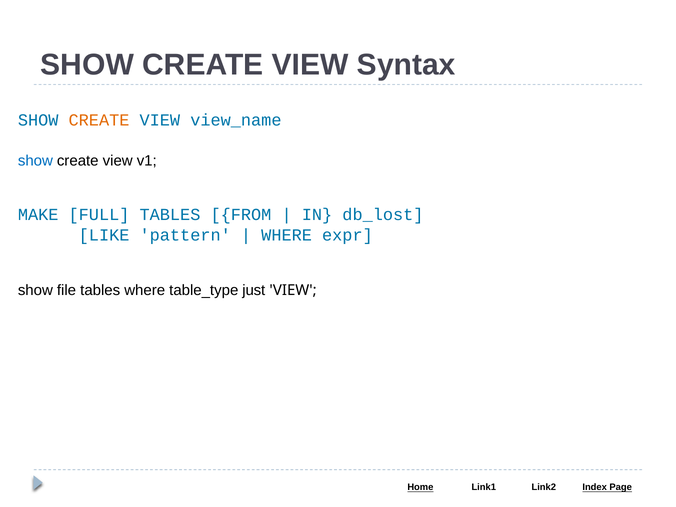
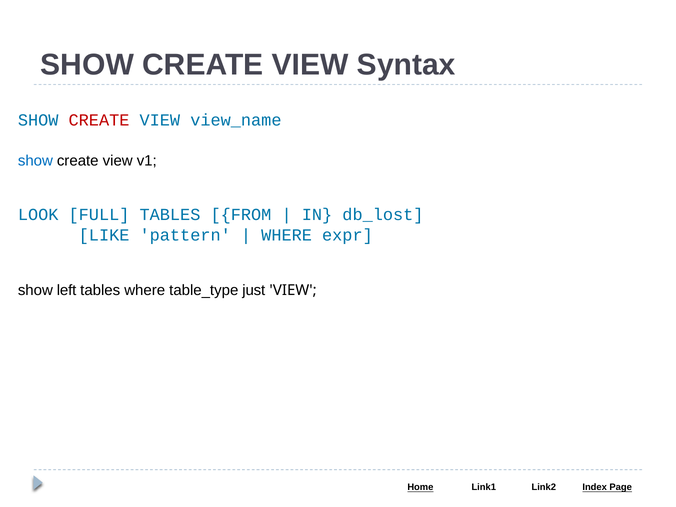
CREATE colour: orange -> red (99, 120)
MAKE: MAKE -> LOOK (38, 215)
file: file -> left (67, 290)
